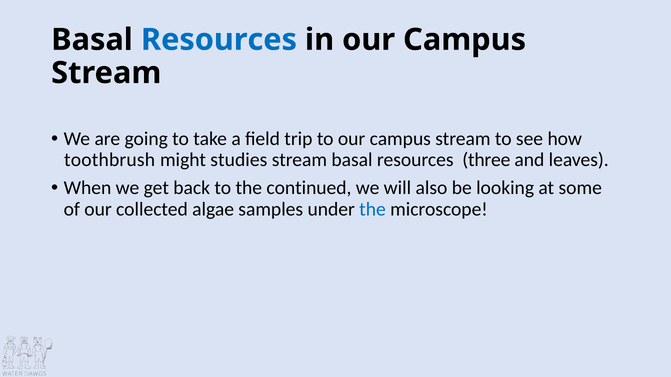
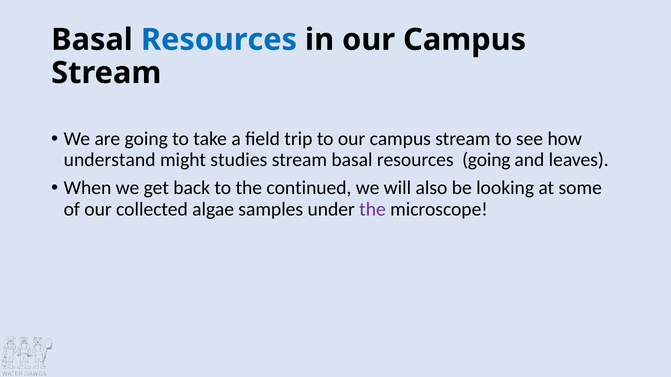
toothbrush: toothbrush -> understand (110, 160)
resources three: three -> going (486, 160)
the colour: blue -> purple (372, 209)
